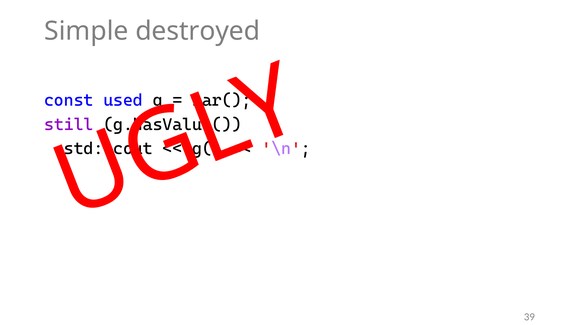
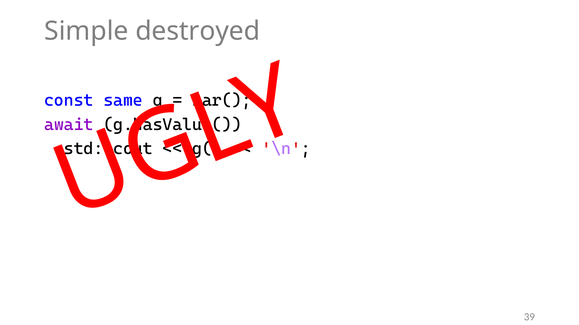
used: used -> same (123, 100)
still: still -> await (69, 125)
